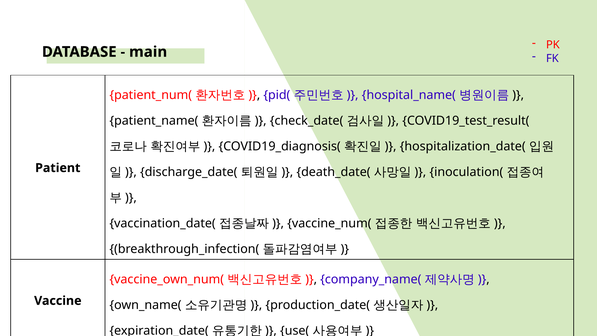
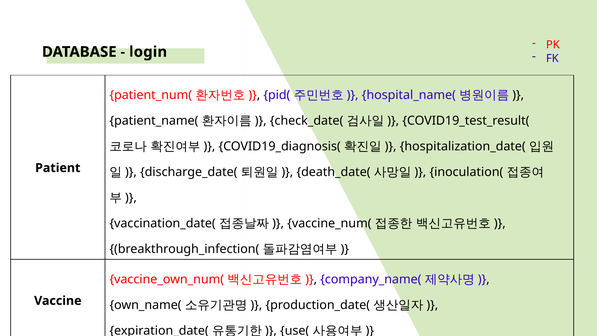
main: main -> login (148, 52)
